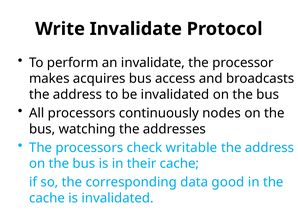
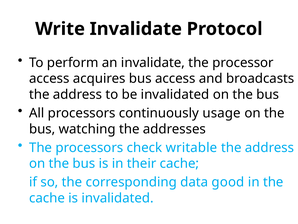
makes: makes -> access (49, 78)
nodes: nodes -> usage (222, 113)
